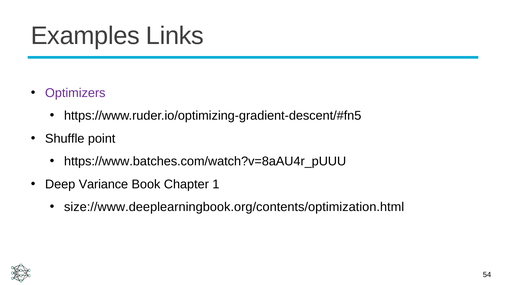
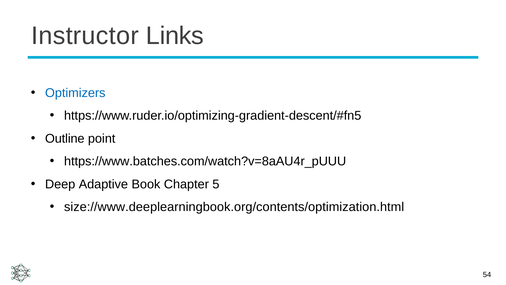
Examples: Examples -> Instructor (85, 36)
Optimizers colour: purple -> blue (75, 93)
Shuffle: Shuffle -> Outline (65, 138)
Variance: Variance -> Adaptive (103, 184)
1: 1 -> 5 (216, 184)
